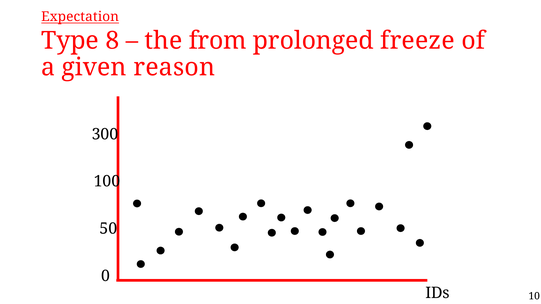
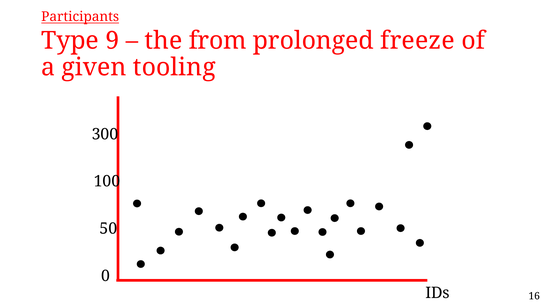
Expectation: Expectation -> Participants (80, 17)
8: 8 -> 9 (112, 41)
reason: reason -> tooling (174, 67)
10: 10 -> 16 (534, 296)
